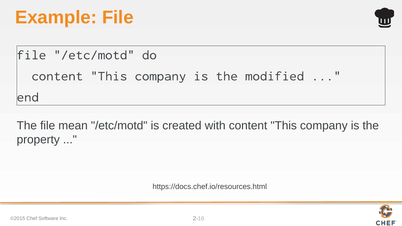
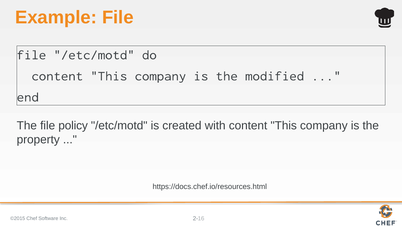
mean: mean -> policy (73, 126)
